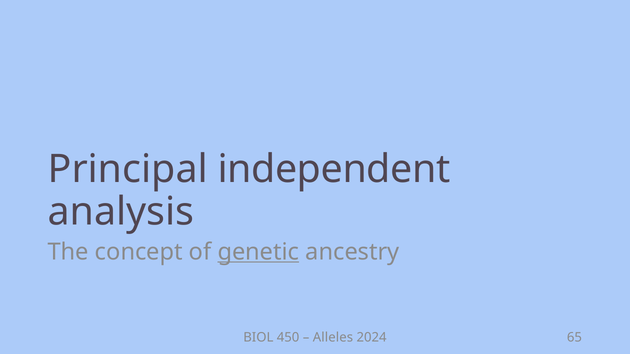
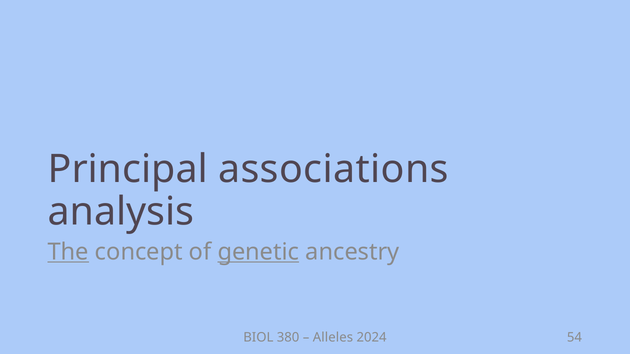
independent: independent -> associations (334, 169)
The underline: none -> present (68, 252)
450: 450 -> 380 (288, 338)
65: 65 -> 54 (574, 338)
